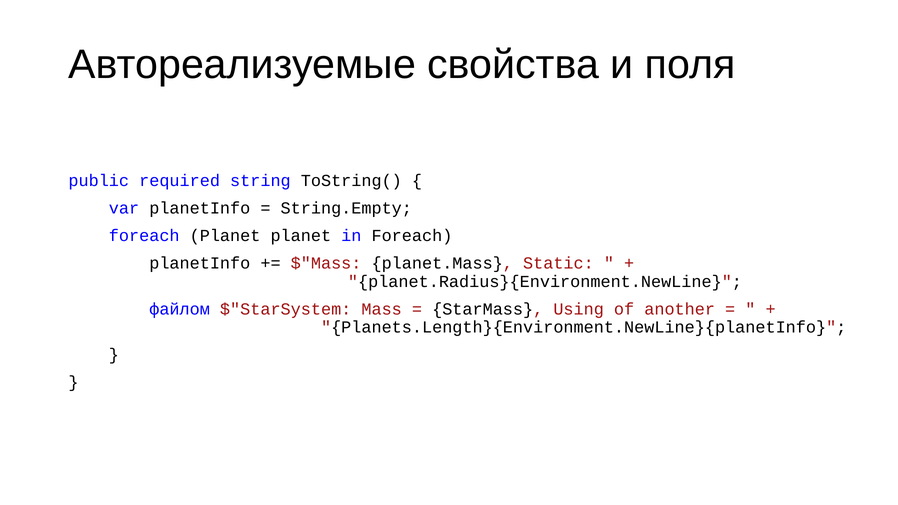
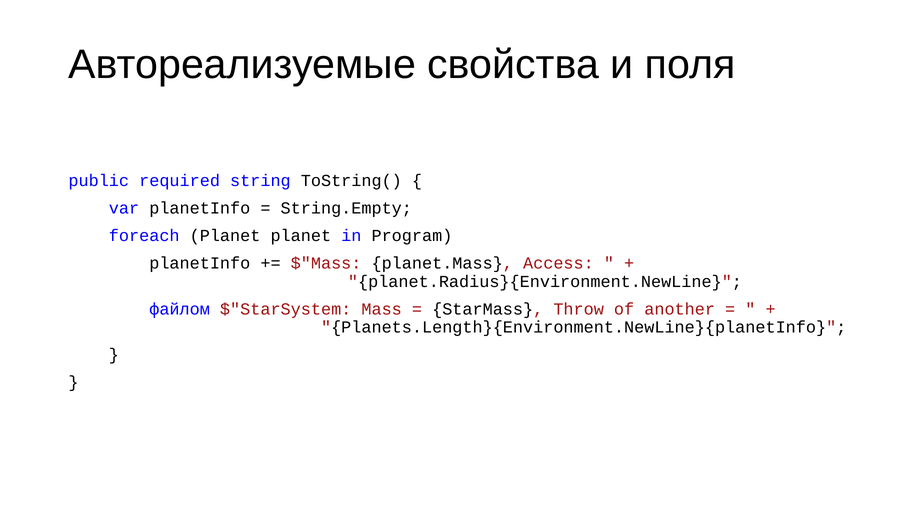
in Foreach: Foreach -> Program (412, 236)
Static: Static -> Access (558, 263)
Using: Using -> Throw (579, 309)
